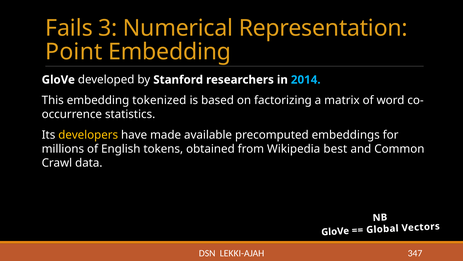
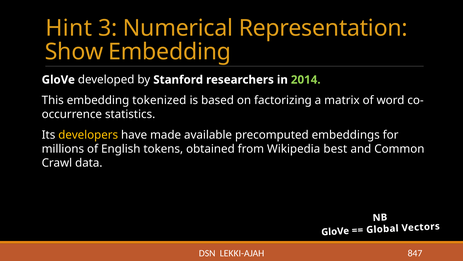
Fails: Fails -> Hint (69, 28)
Point: Point -> Show (74, 52)
2014 colour: light blue -> light green (306, 80)
347: 347 -> 847 (415, 253)
